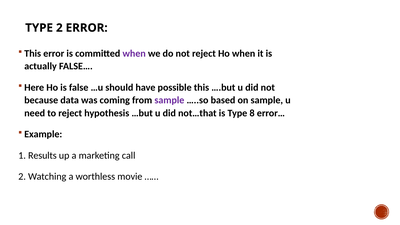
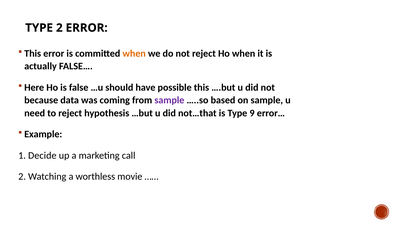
when colour: purple -> orange (134, 53)
8: 8 -> 9 (252, 113)
Results: Results -> Decide (42, 155)
